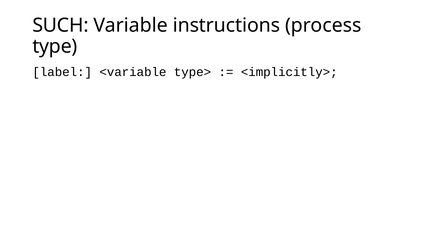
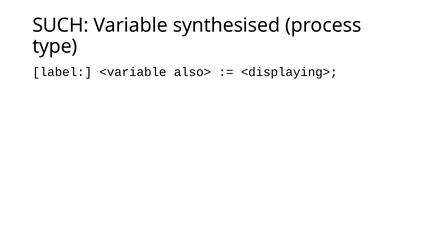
instructions: instructions -> synthesised (226, 25)
type>: type> -> also> (192, 72)
<implicitly>: <implicitly> -> <displaying> (289, 72)
